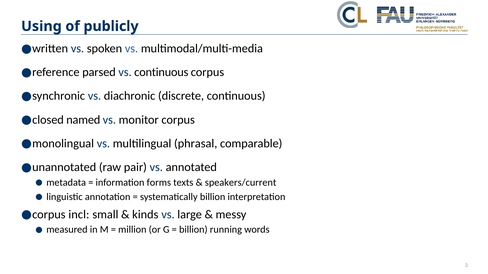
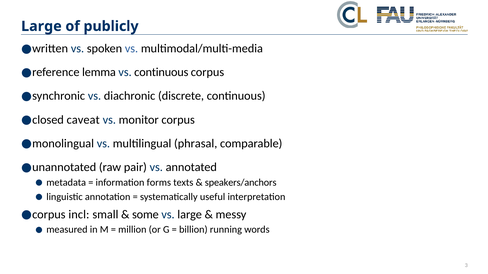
Using: Using -> Large (41, 26)
parsed: parsed -> lemma (99, 72)
named: named -> caveat (83, 120)
speakers/current: speakers/current -> speakers/anchors (241, 183)
systematically billion: billion -> useful (213, 197)
kinds: kinds -> some (145, 215)
